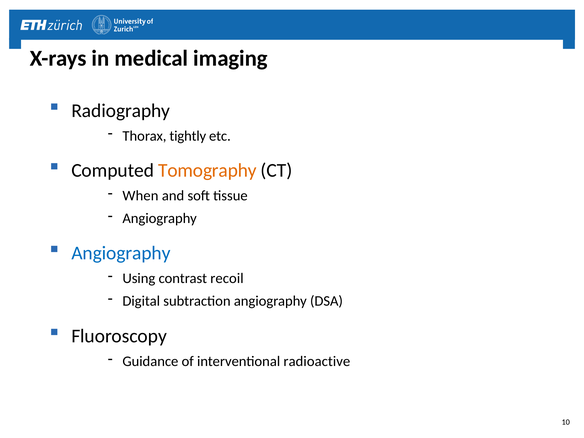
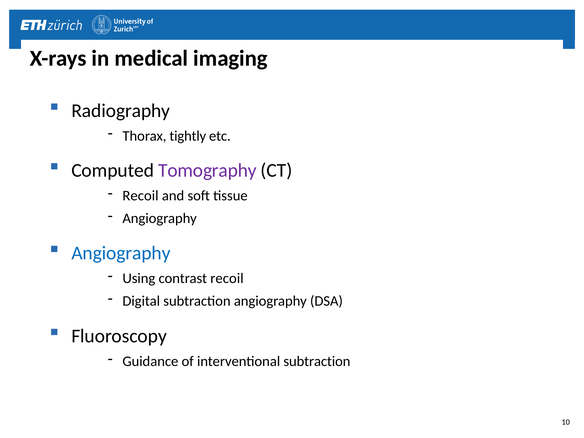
Tomography colour: orange -> purple (207, 170)
When: When -> Recoil (141, 196)
interventional radioactive: radioactive -> subtraction (317, 361)
